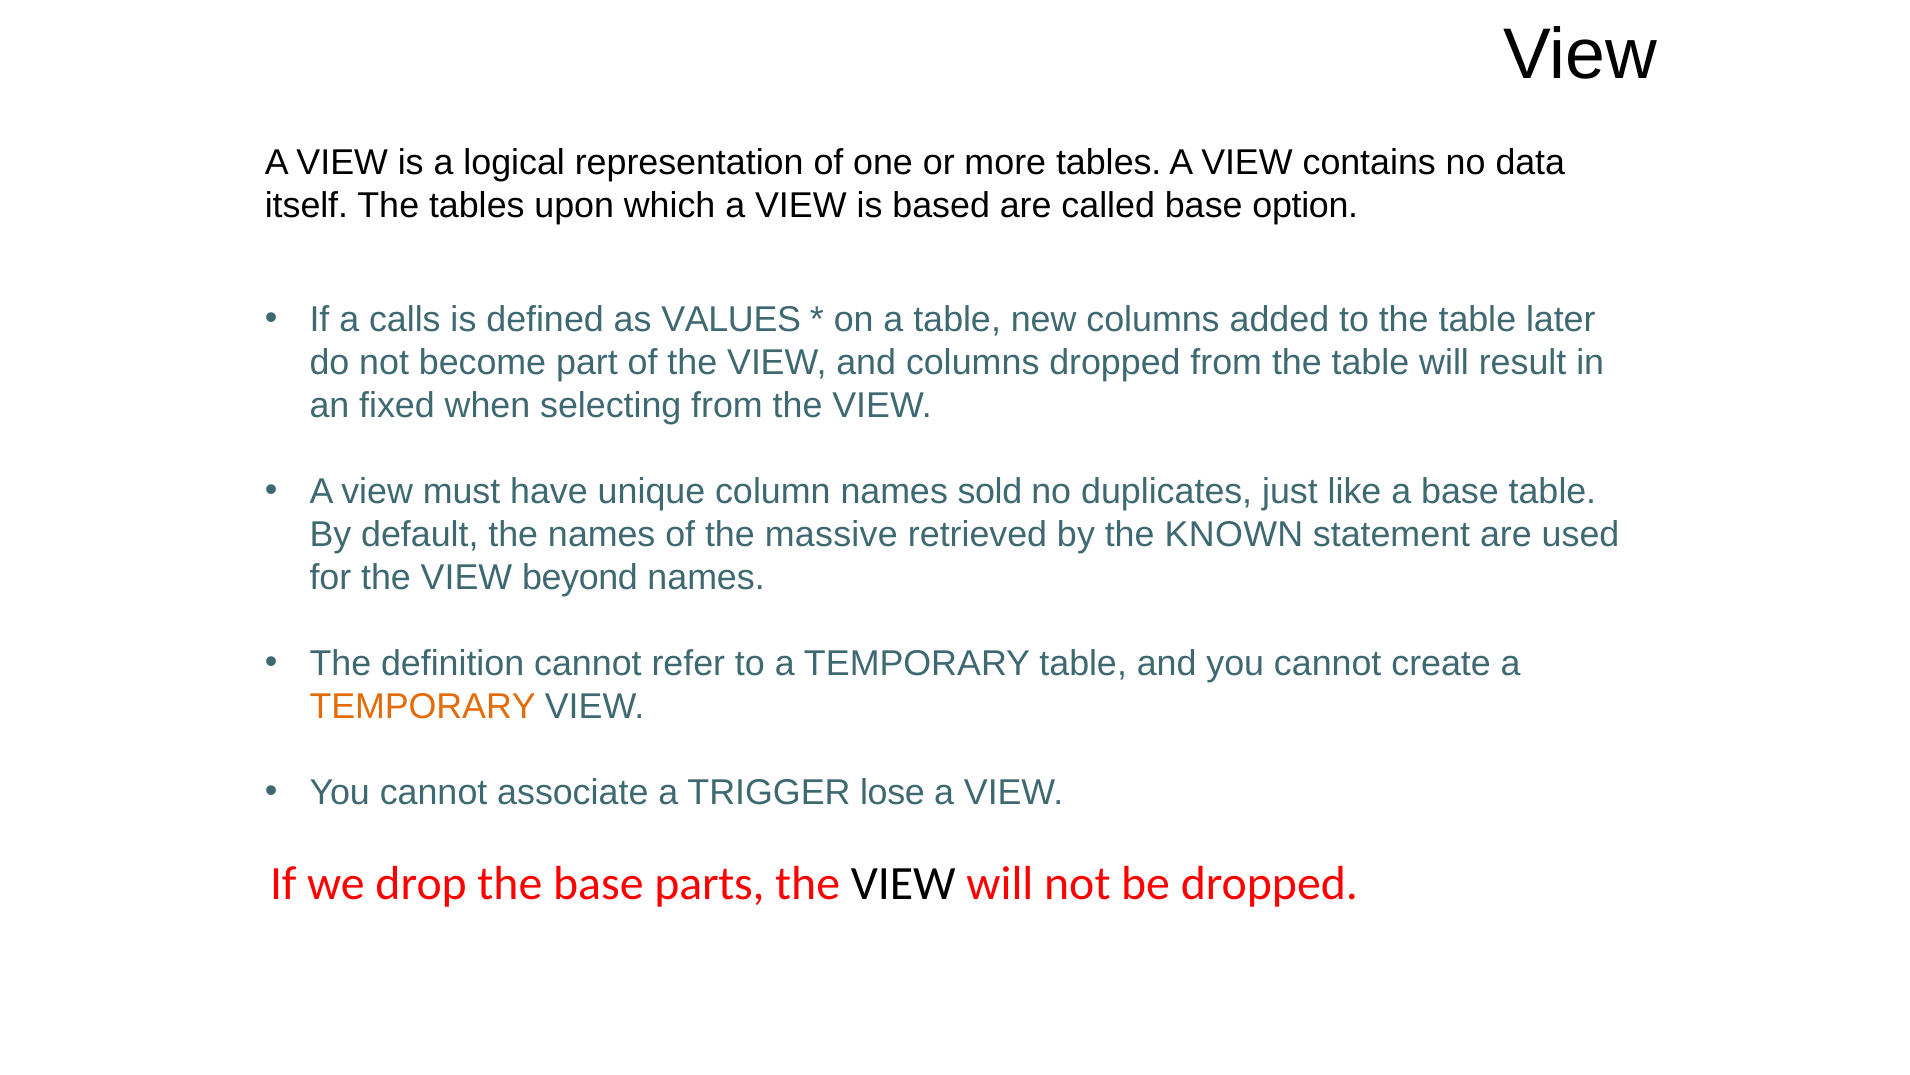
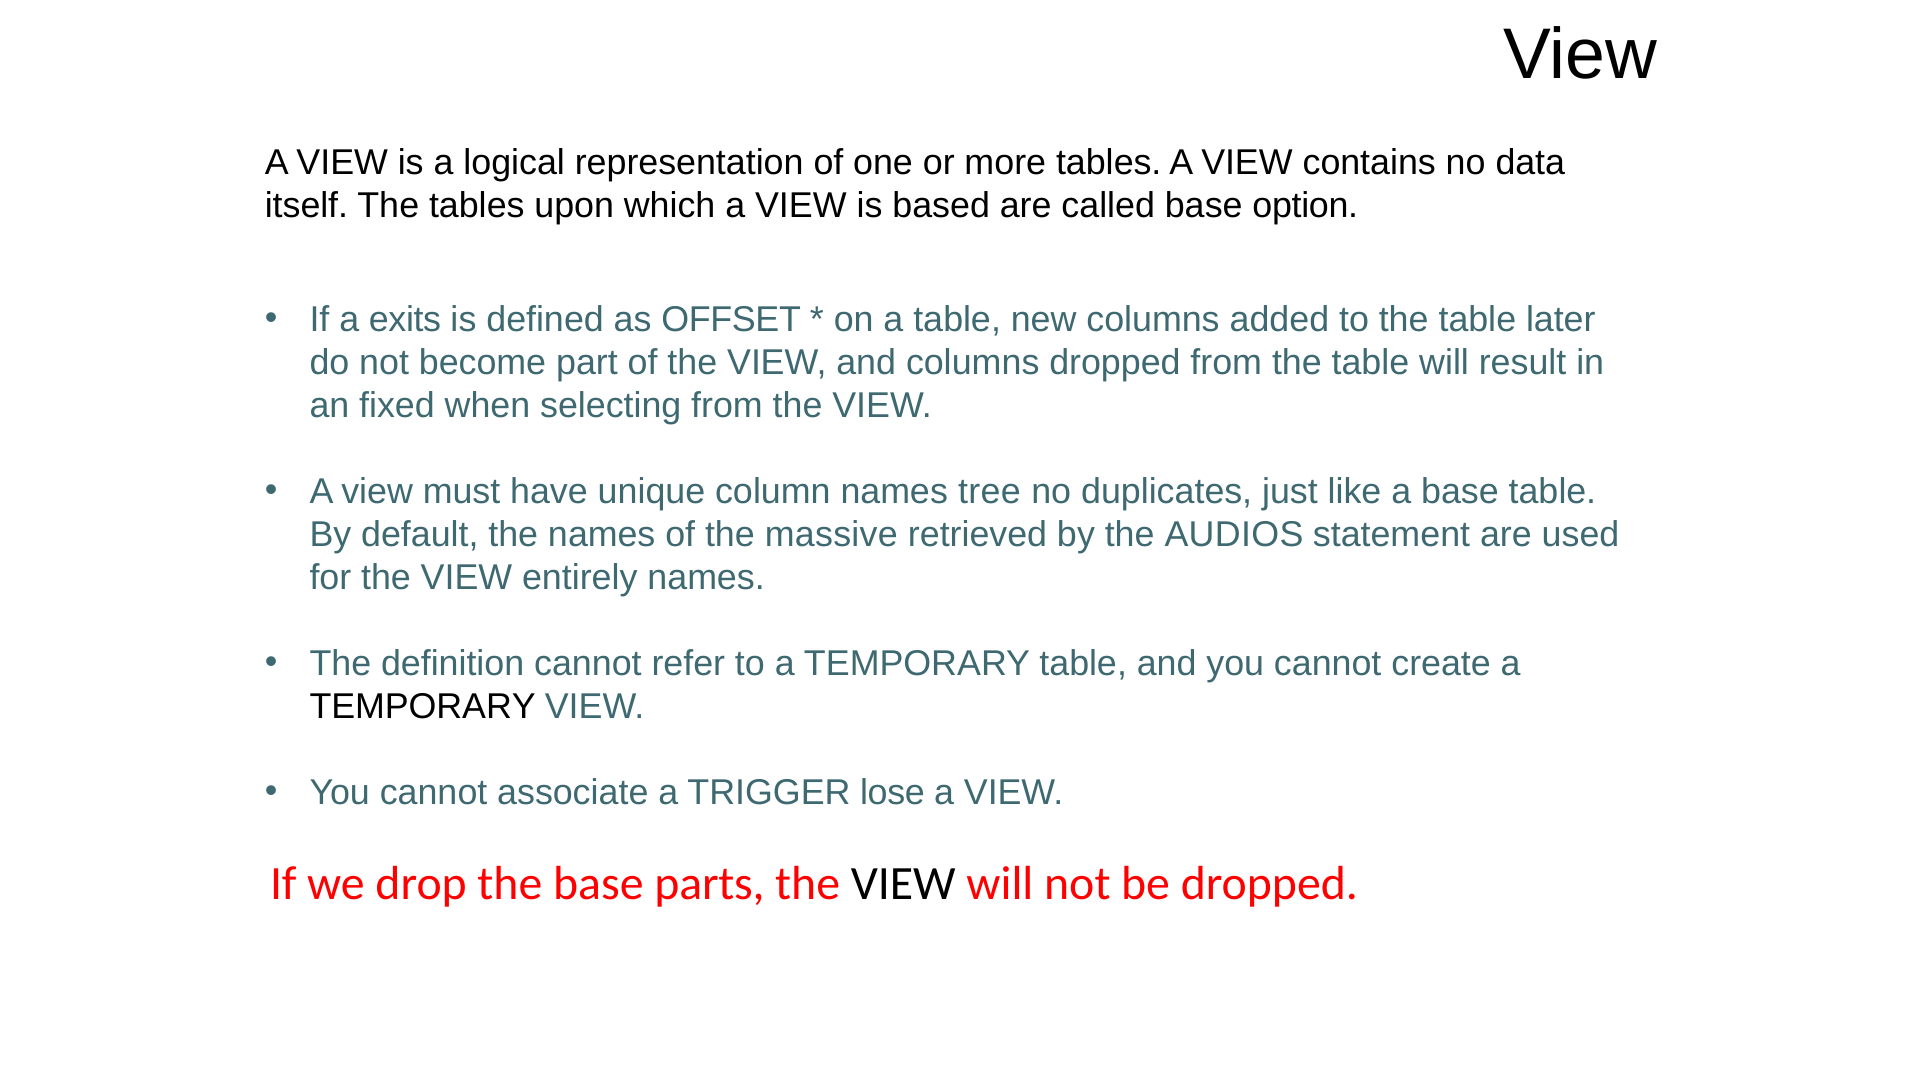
calls: calls -> exits (405, 320)
VALUES: VALUES -> OFFSET (731, 320)
sold: sold -> tree (990, 491)
KNOWN: KNOWN -> AUDIOS (1234, 534)
beyond: beyond -> entirely (580, 577)
TEMPORARY colour: orange -> black (423, 706)
